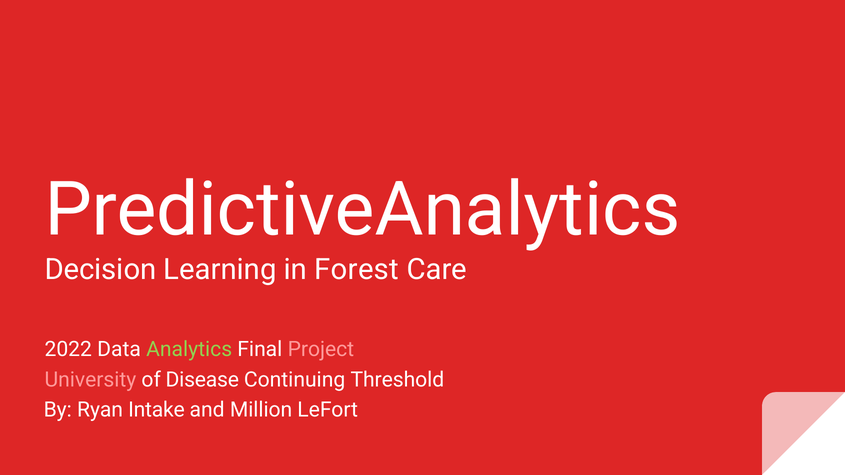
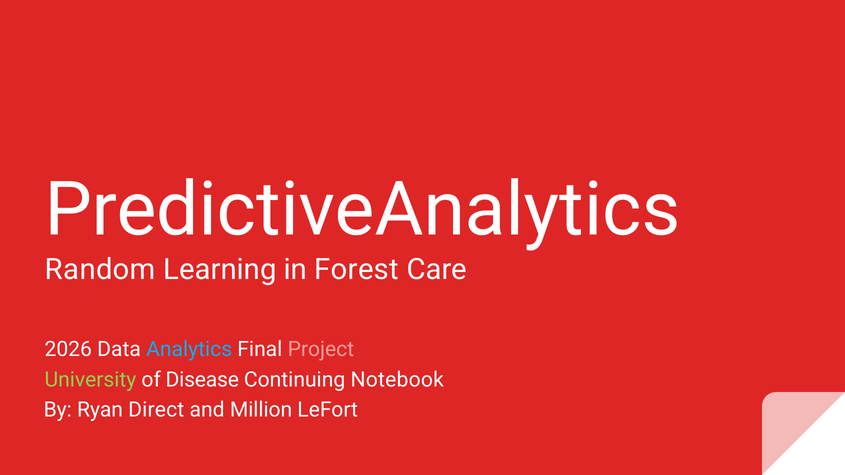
Decision: Decision -> Random (100, 270)
2022: 2022 -> 2026 (68, 349)
Analytics colour: light green -> light blue (189, 349)
University colour: pink -> light green (90, 380)
Threshold: Threshold -> Notebook (397, 380)
Intake: Intake -> Direct (156, 410)
